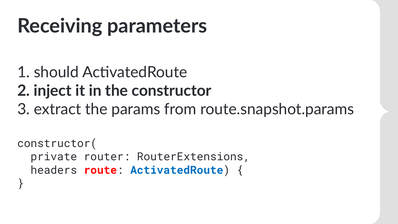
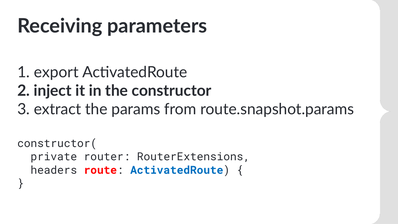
should: should -> export (56, 72)
